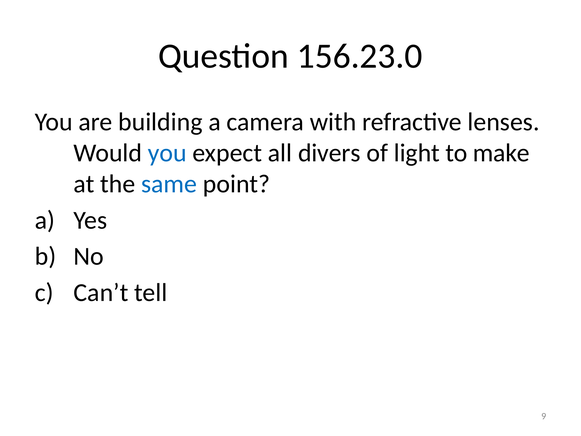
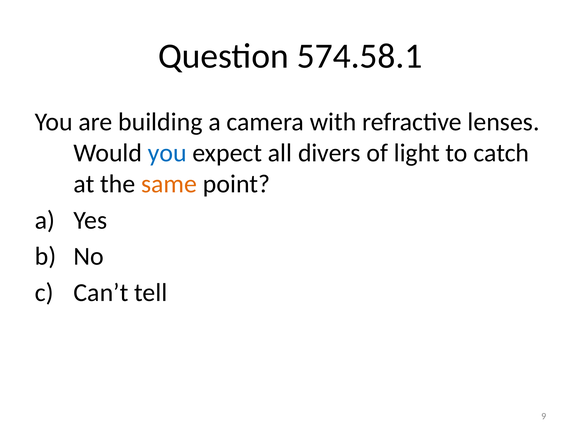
156.23.0: 156.23.0 -> 574.58.1 (360, 56)
make: make -> catch (501, 153)
same colour: blue -> orange (169, 184)
